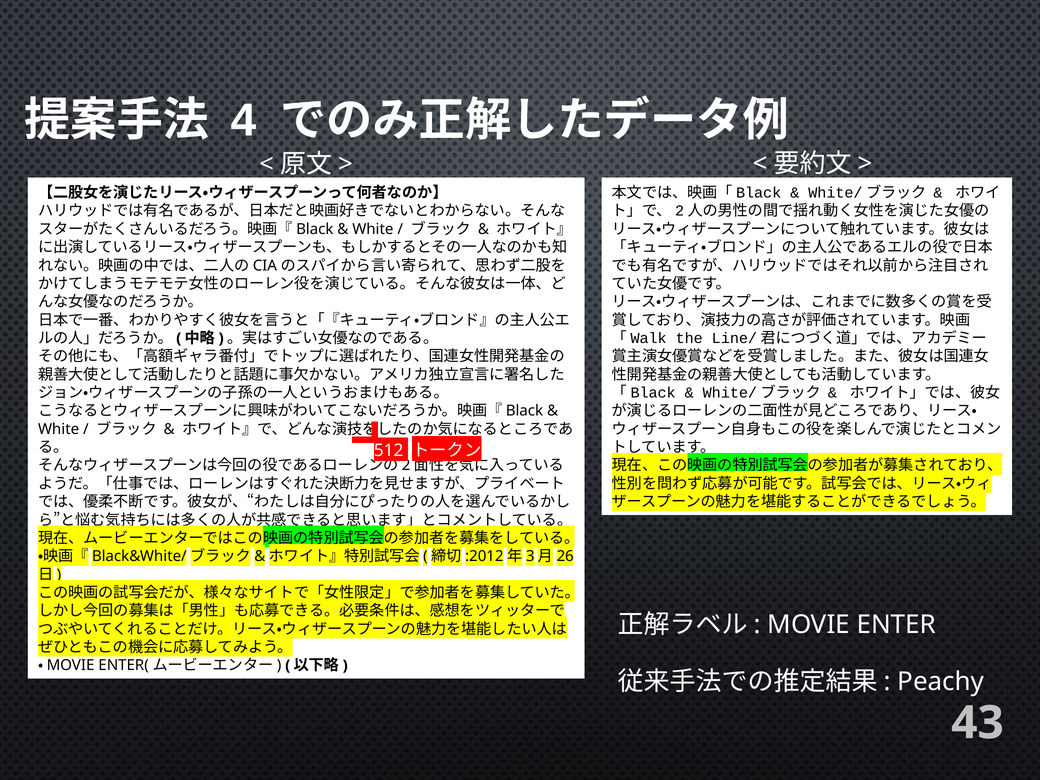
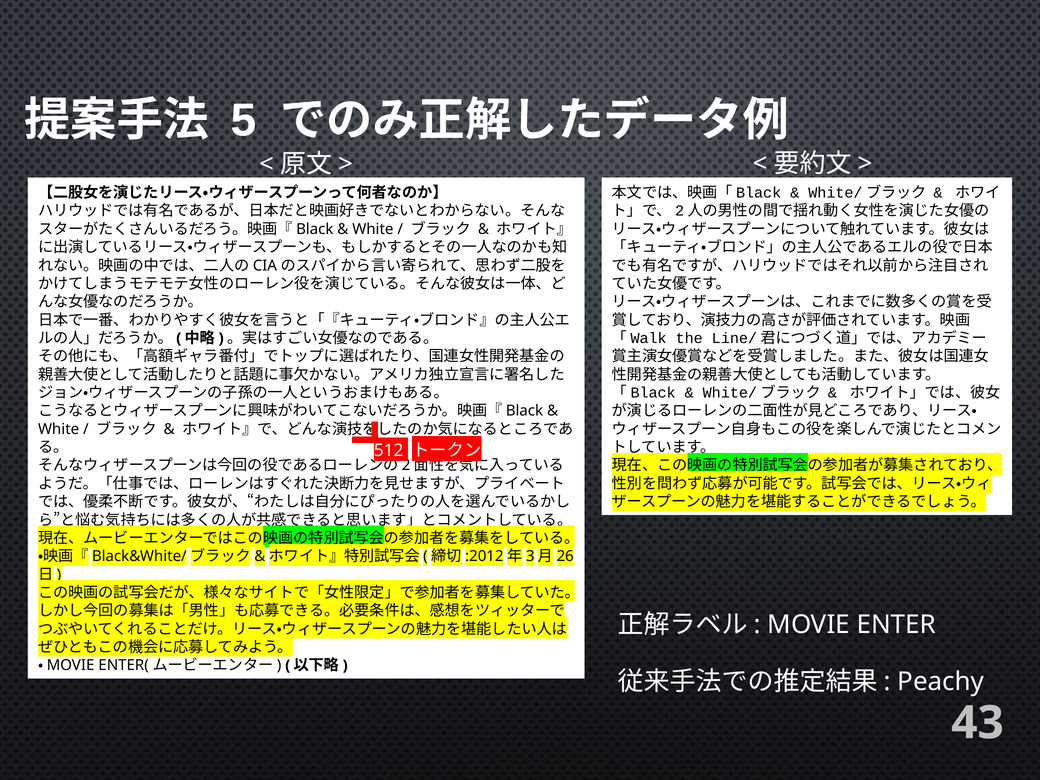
4: 4 -> 5 (243, 120)
